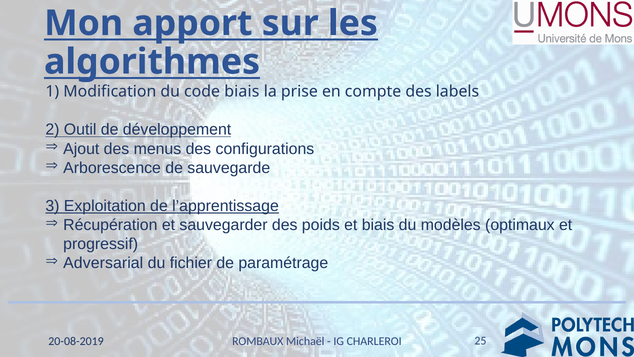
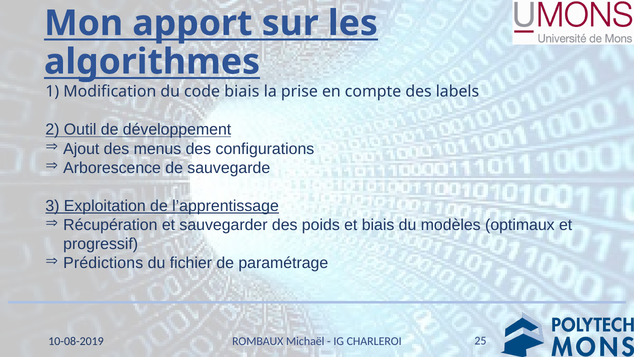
Adversarial: Adversarial -> Prédictions (103, 263)
20-08-2019: 20-08-2019 -> 10-08-2019 (76, 341)
